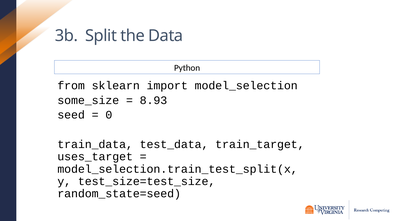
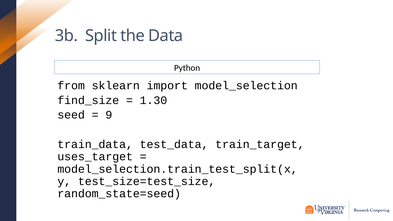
some_size: some_size -> find_size (88, 100)
8.93: 8.93 -> 1.30 (153, 100)
0: 0 -> 9 (109, 115)
